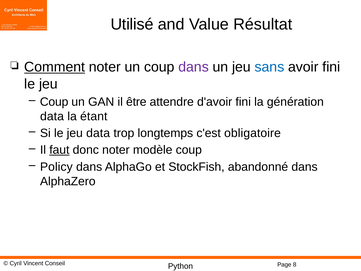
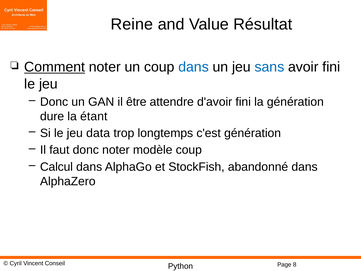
Utilisé: Utilisé -> Reine (132, 24)
dans colour: purple -> blue (194, 67)
Coup: Coup -> Donc (54, 102)
data: data -> dure (52, 116)
c'est obligatoire: obligatoire -> génération (253, 133)
faut underline: present -> none (59, 150)
Policy: Policy -> Calcul (56, 167)
